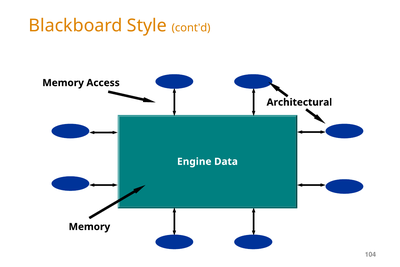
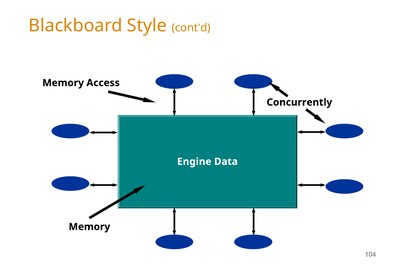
Architectural: Architectural -> Concurrently (299, 102)
